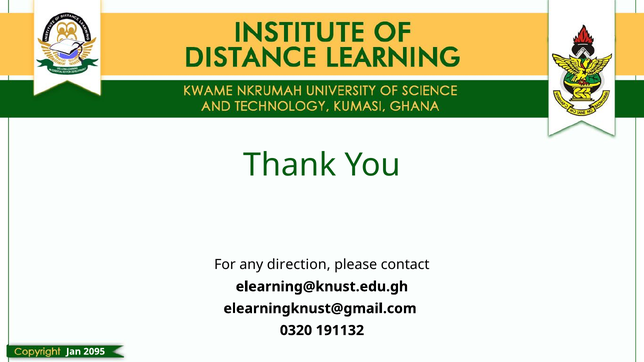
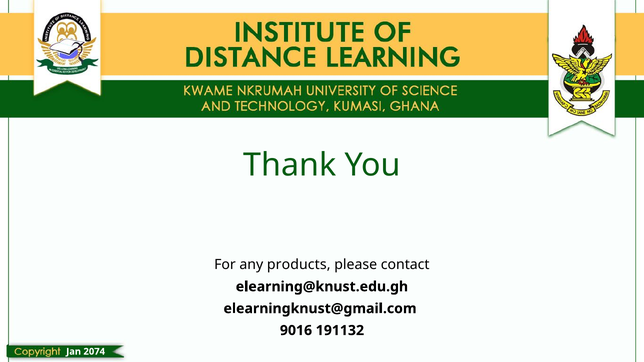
direction: direction -> products (299, 265)
0320: 0320 -> 9016 (296, 331)
2095: 2095 -> 2074 (94, 352)
